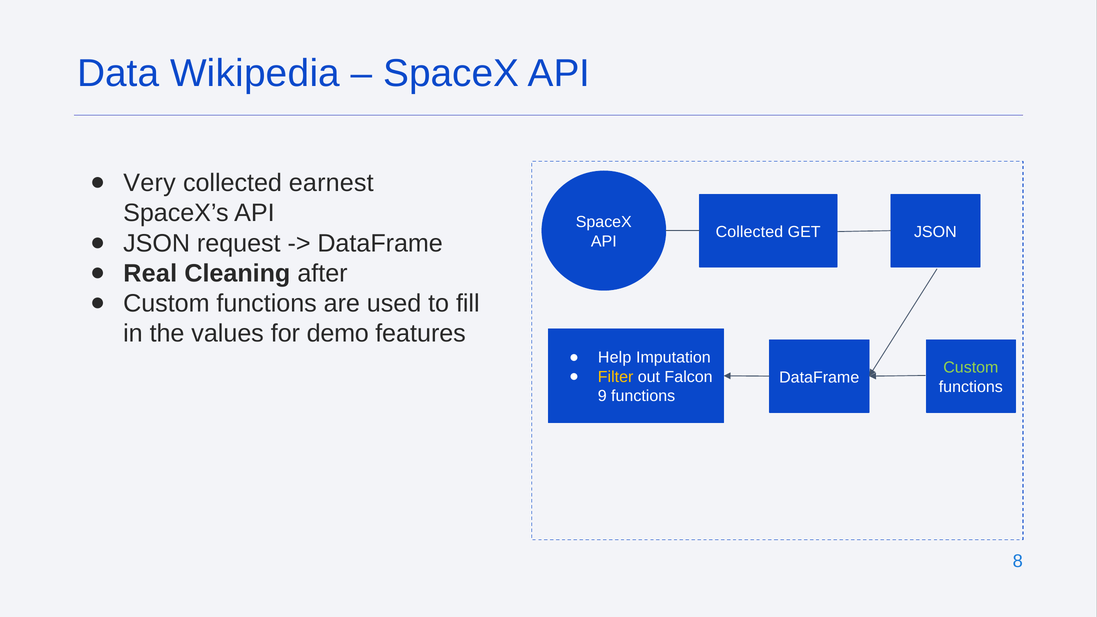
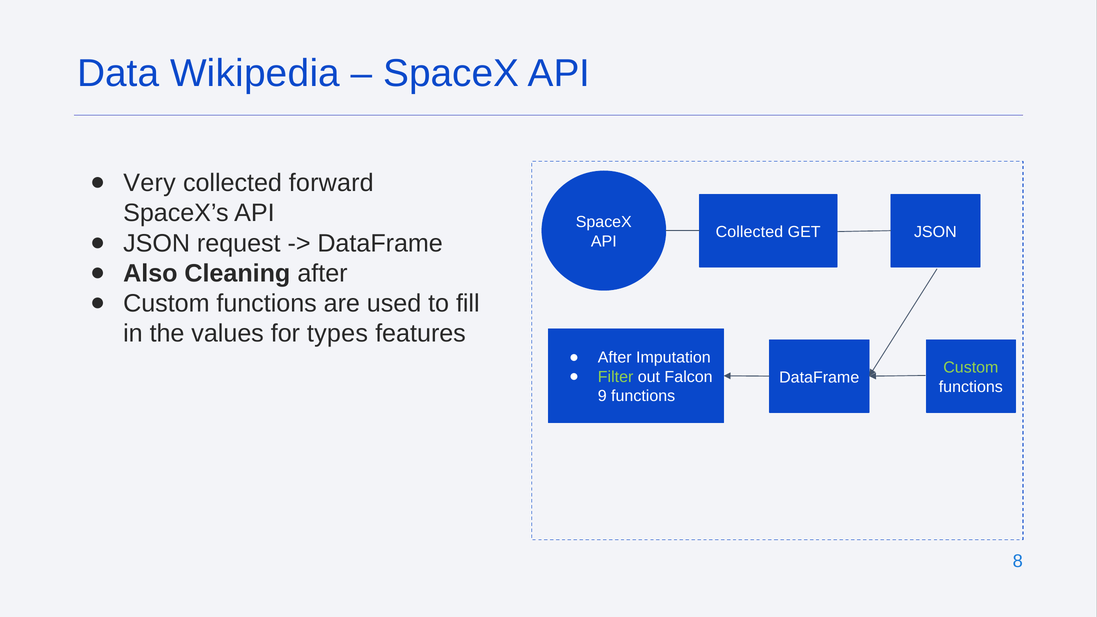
earnest: earnest -> forward (331, 183)
Real: Real -> Also (150, 273)
demo: demo -> types (337, 334)
Help: Help -> After (615, 358)
Filter colour: yellow -> light green (616, 377)
